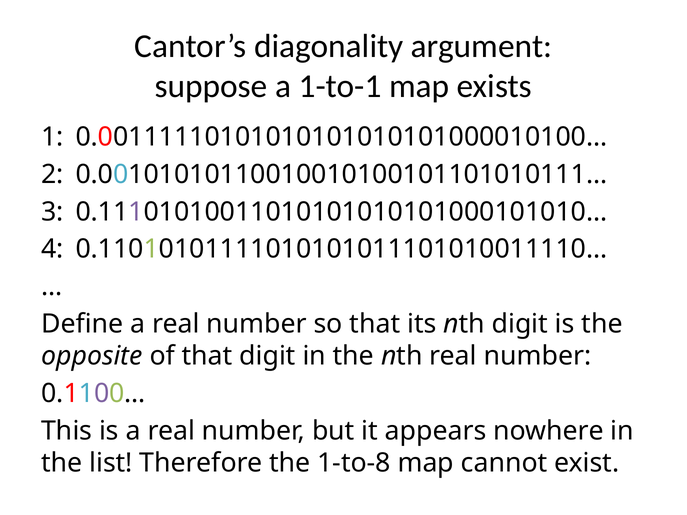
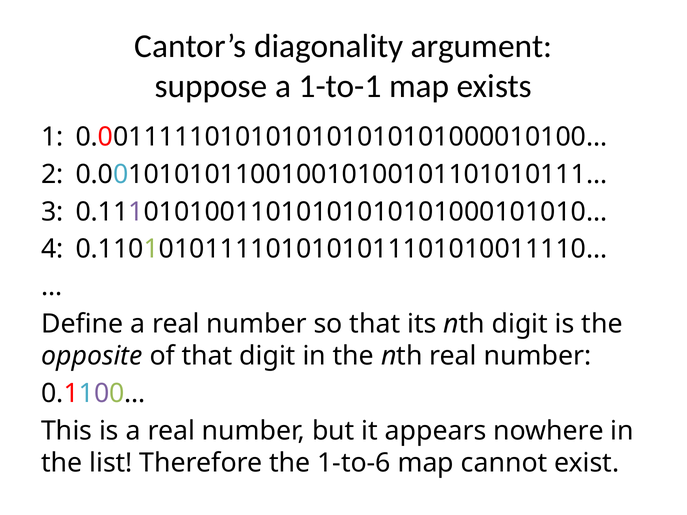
1-to-8: 1-to-8 -> 1-to-6 (354, 463)
